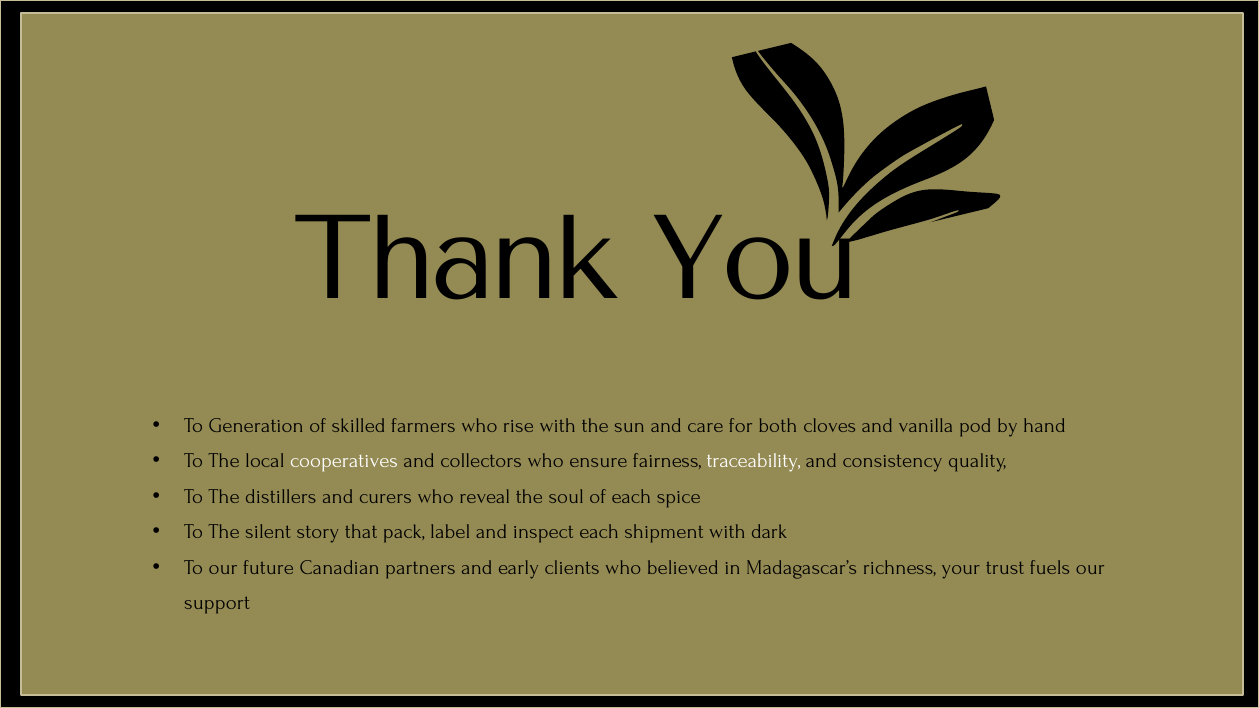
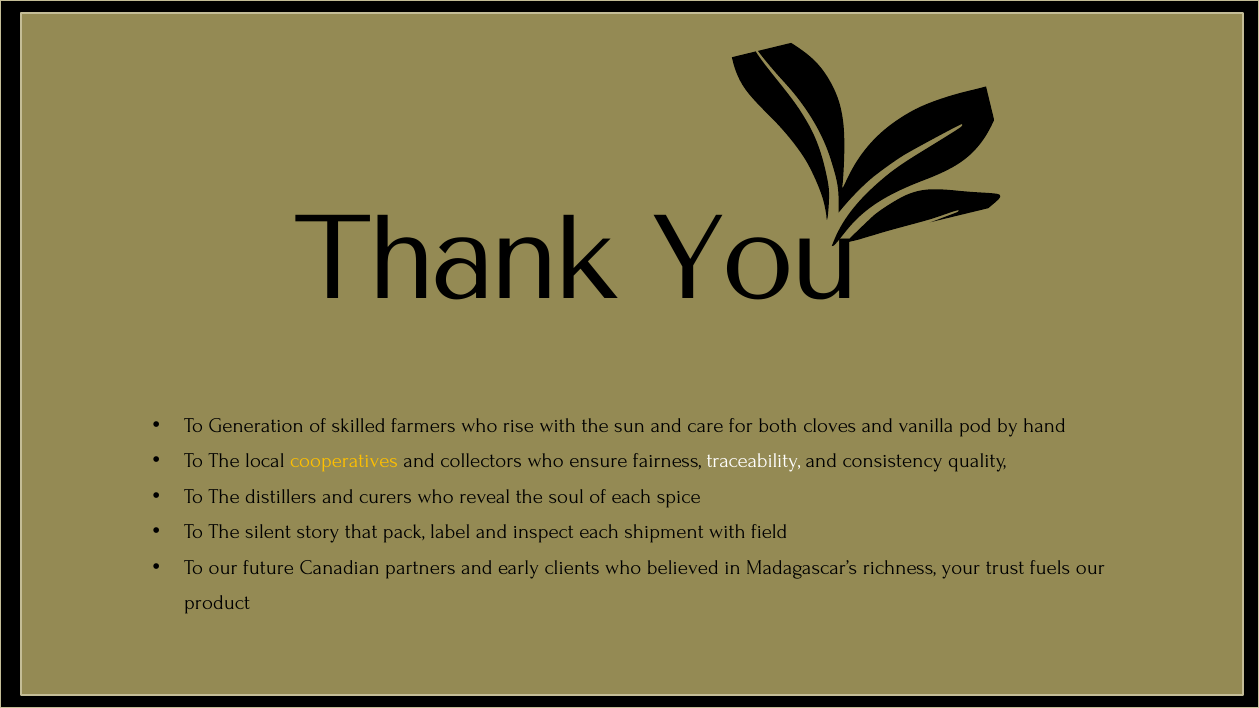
cooperatives colour: white -> yellow (344, 461)
dark: dark -> field (769, 532)
support: support -> product (217, 603)
